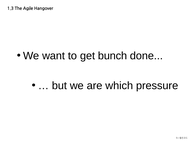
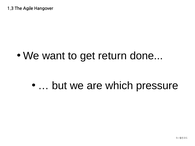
bunch: bunch -> return (112, 56)
